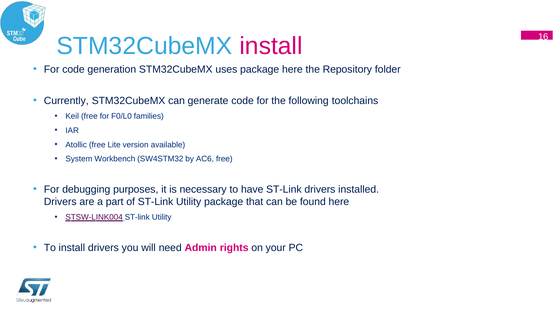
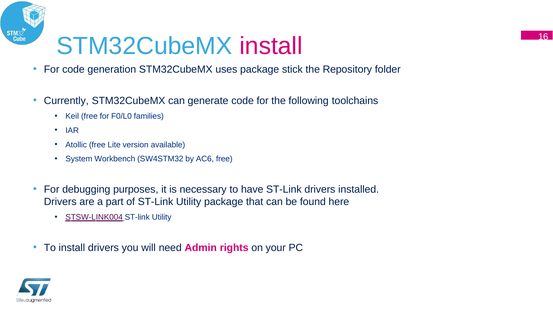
package here: here -> stick (292, 69)
